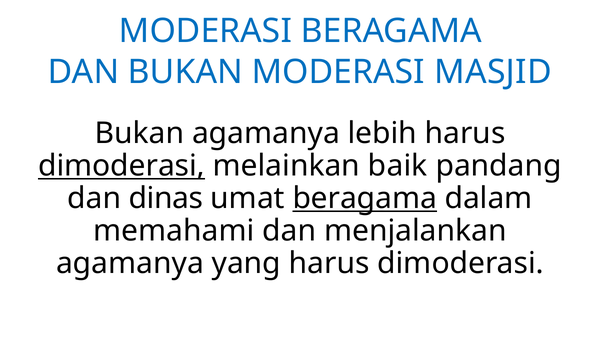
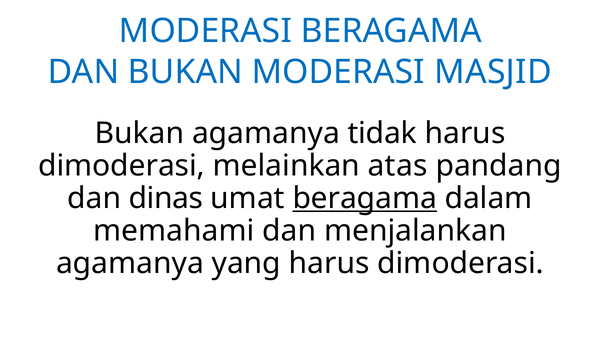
lebih: lebih -> tidak (382, 133)
dimoderasi underline: present -> none (122, 166)
baik: baik -> atas (398, 166)
